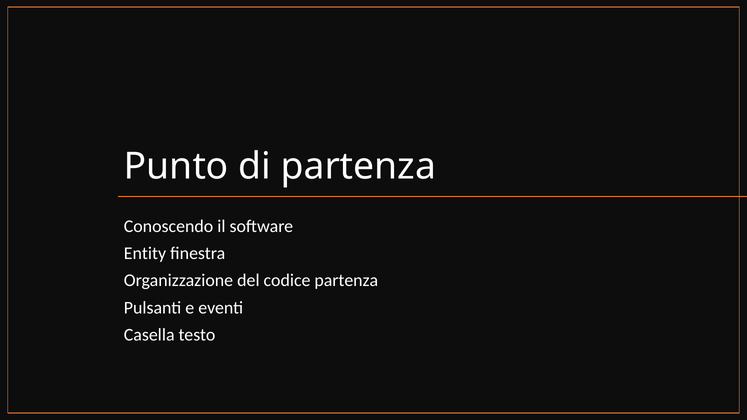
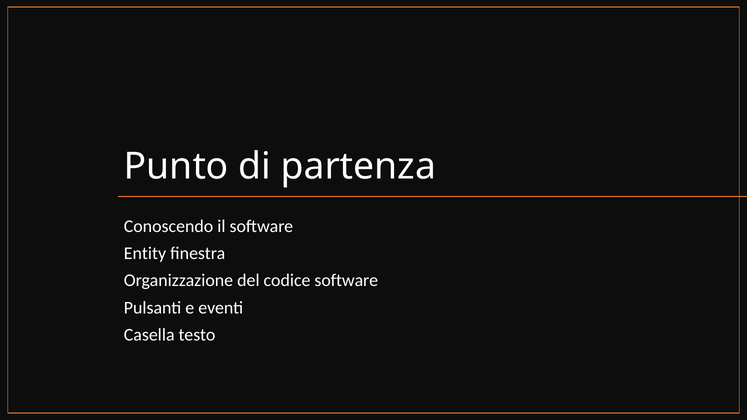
codice partenza: partenza -> software (346, 281)
